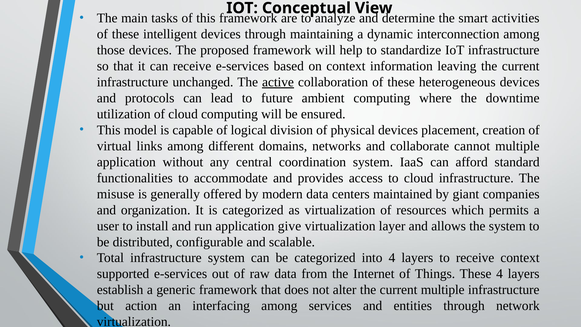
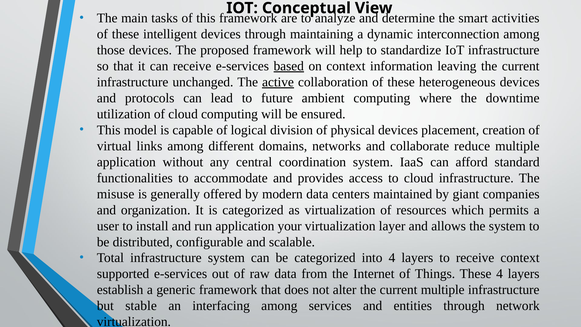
based underline: none -> present (289, 66)
cannot: cannot -> reduce (472, 146)
give: give -> your (290, 226)
action: action -> stable (141, 306)
